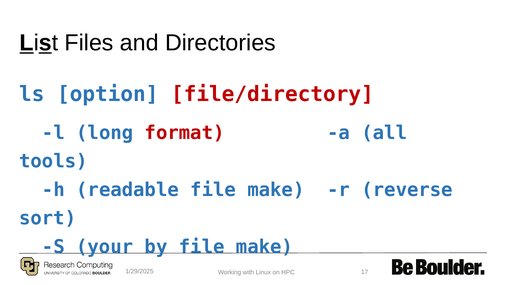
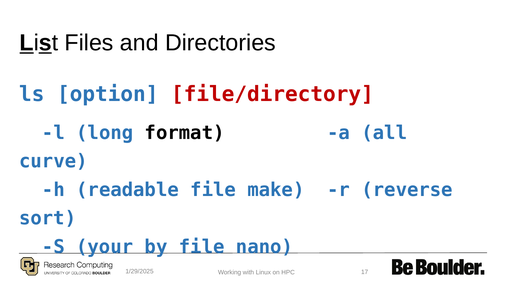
format colour: red -> black (185, 133)
tools: tools -> curve (53, 161)
by file make: make -> nano (264, 246)
